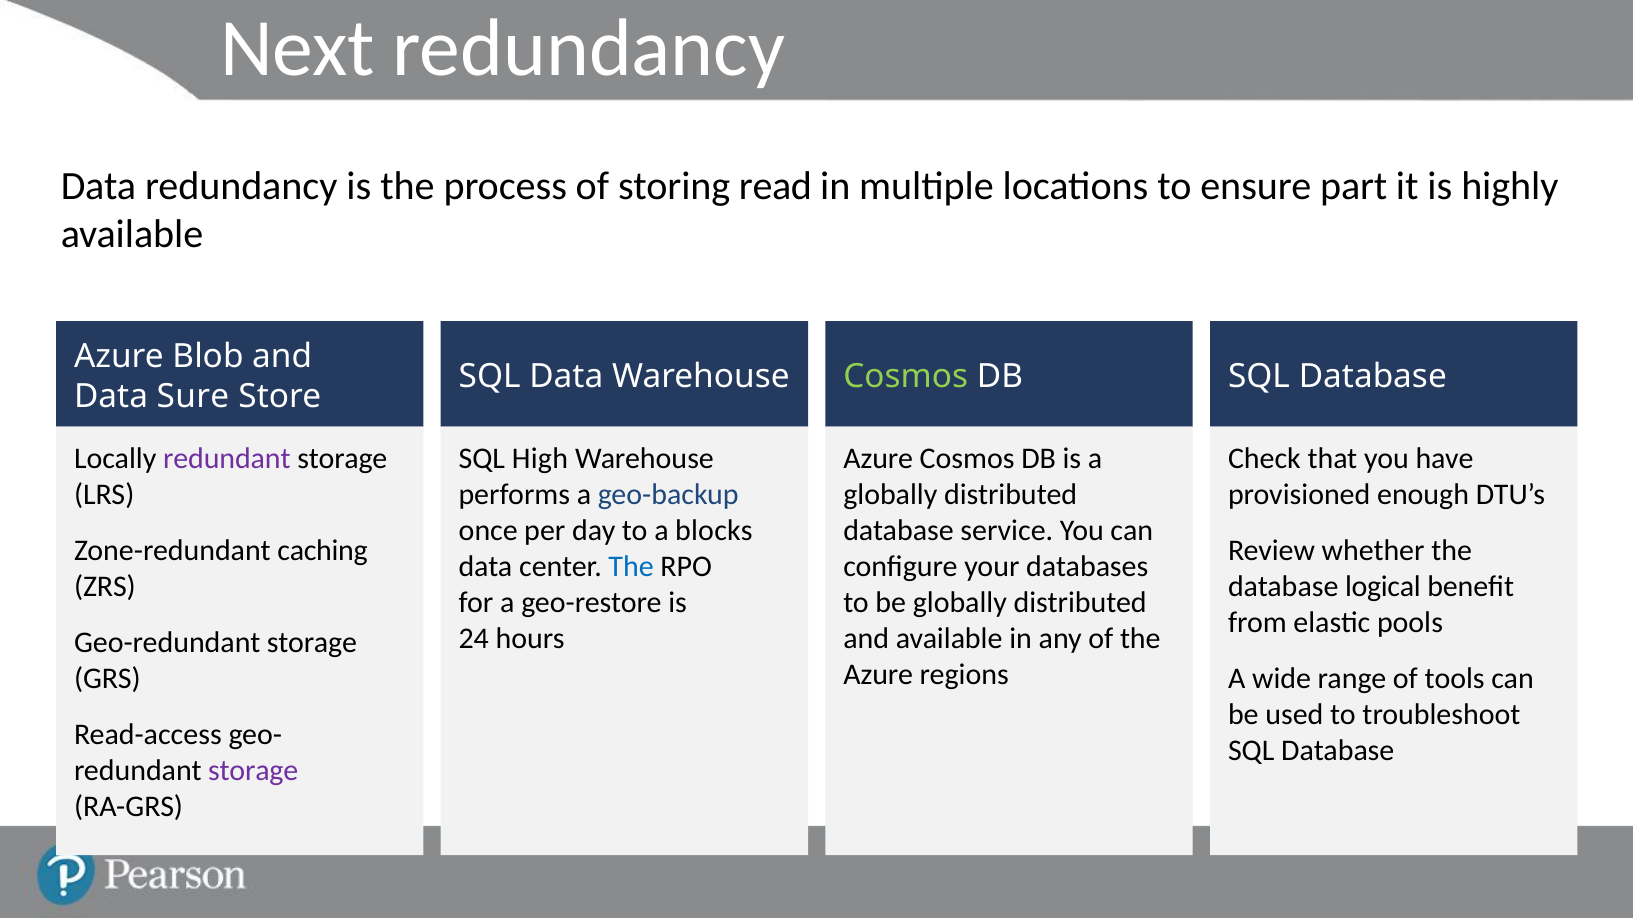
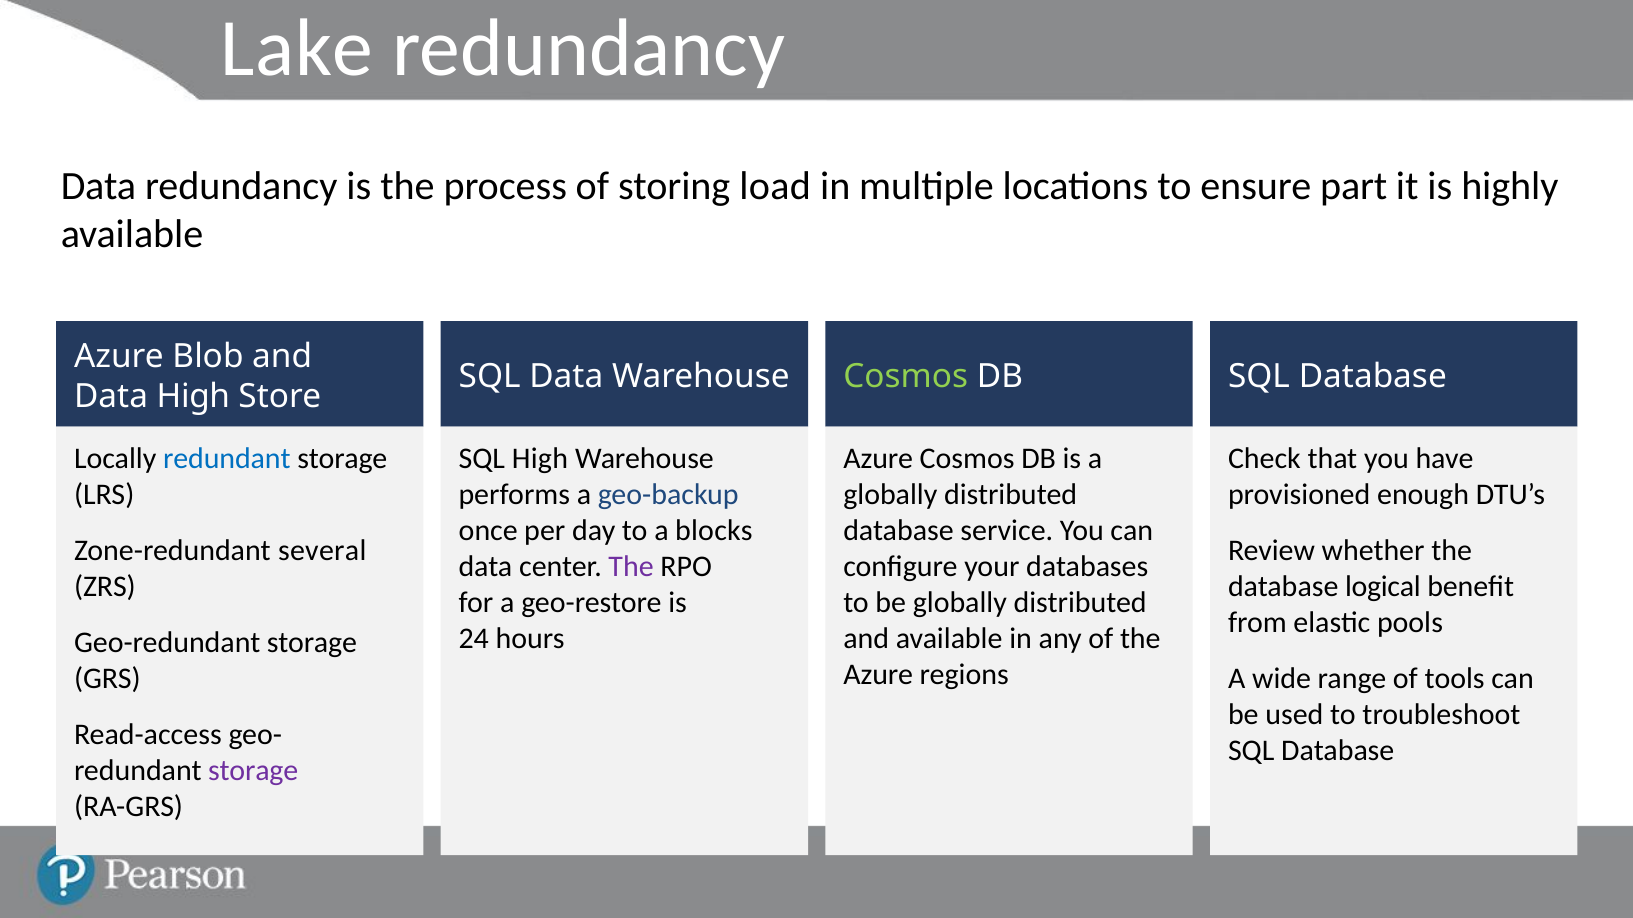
Next: Next -> Lake (297, 49)
read: read -> load (775, 186)
Data Sure: Sure -> High (193, 396)
redundant colour: purple -> blue (227, 459)
caching: caching -> several (322, 551)
The colour: blue -> purple (631, 567)
